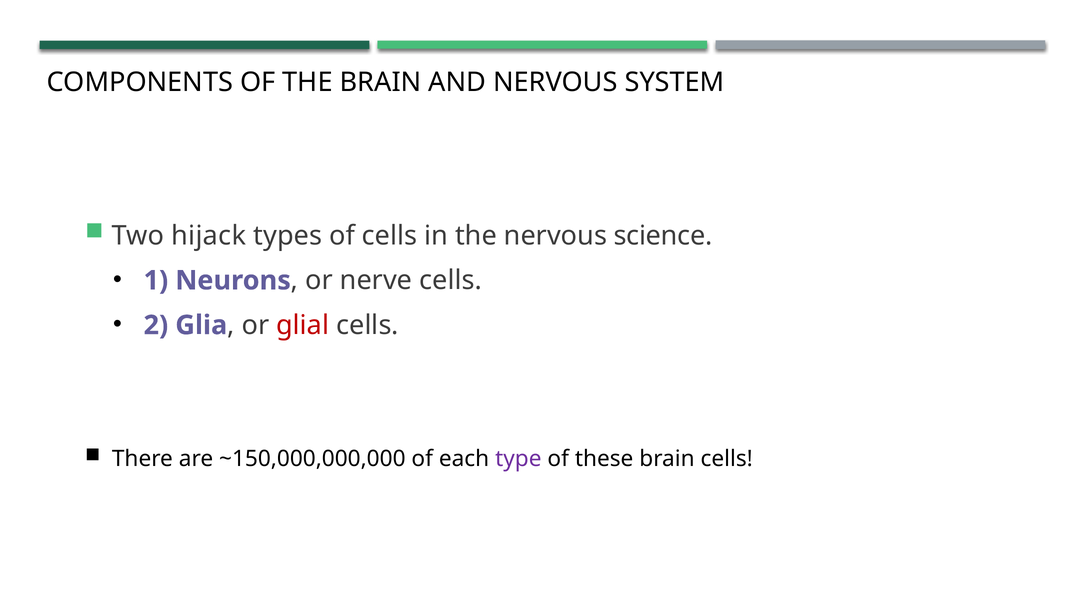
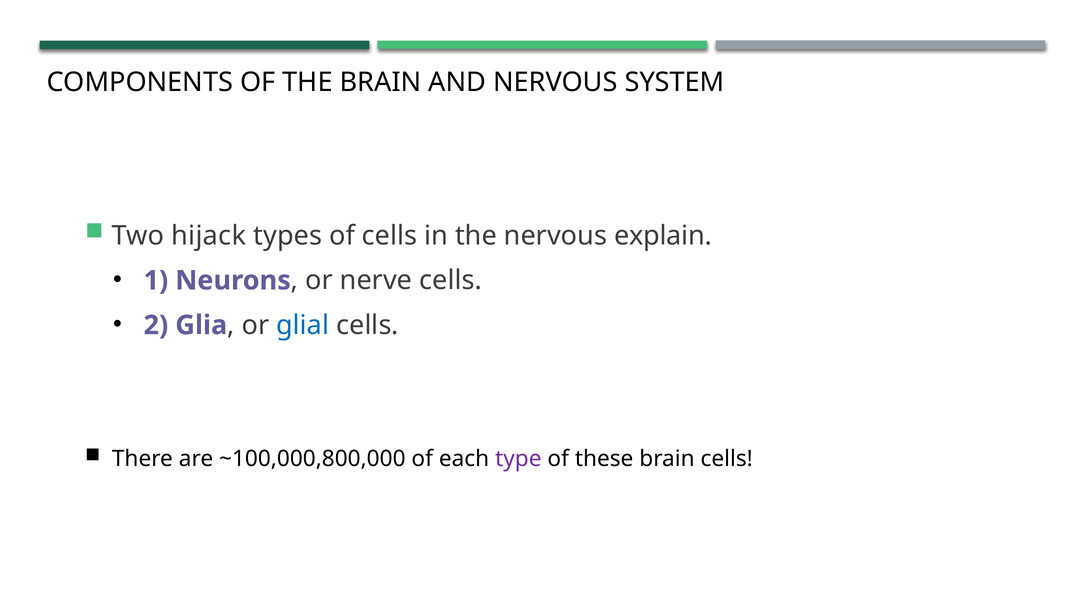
science: science -> explain (663, 236)
glial colour: red -> blue (303, 325)
~150,000,000,000: ~150,000,000,000 -> ~100,000,800,000 (312, 459)
